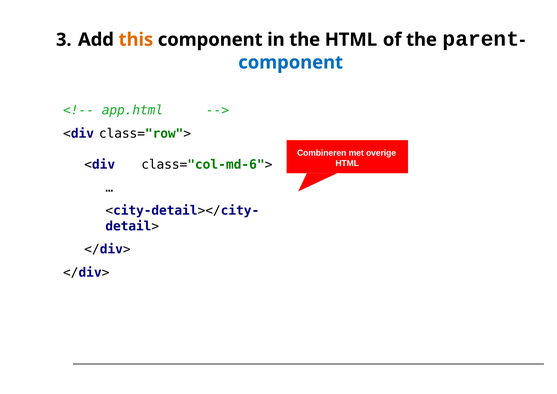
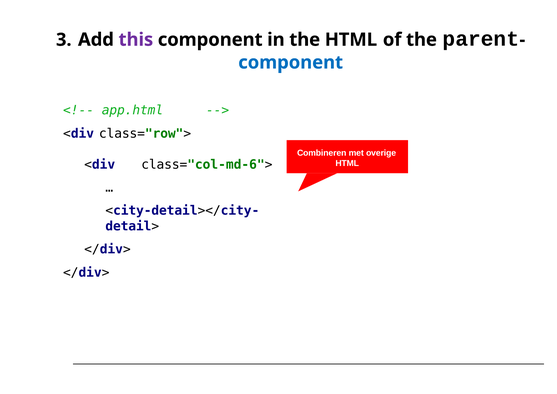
this colour: orange -> purple (136, 40)
